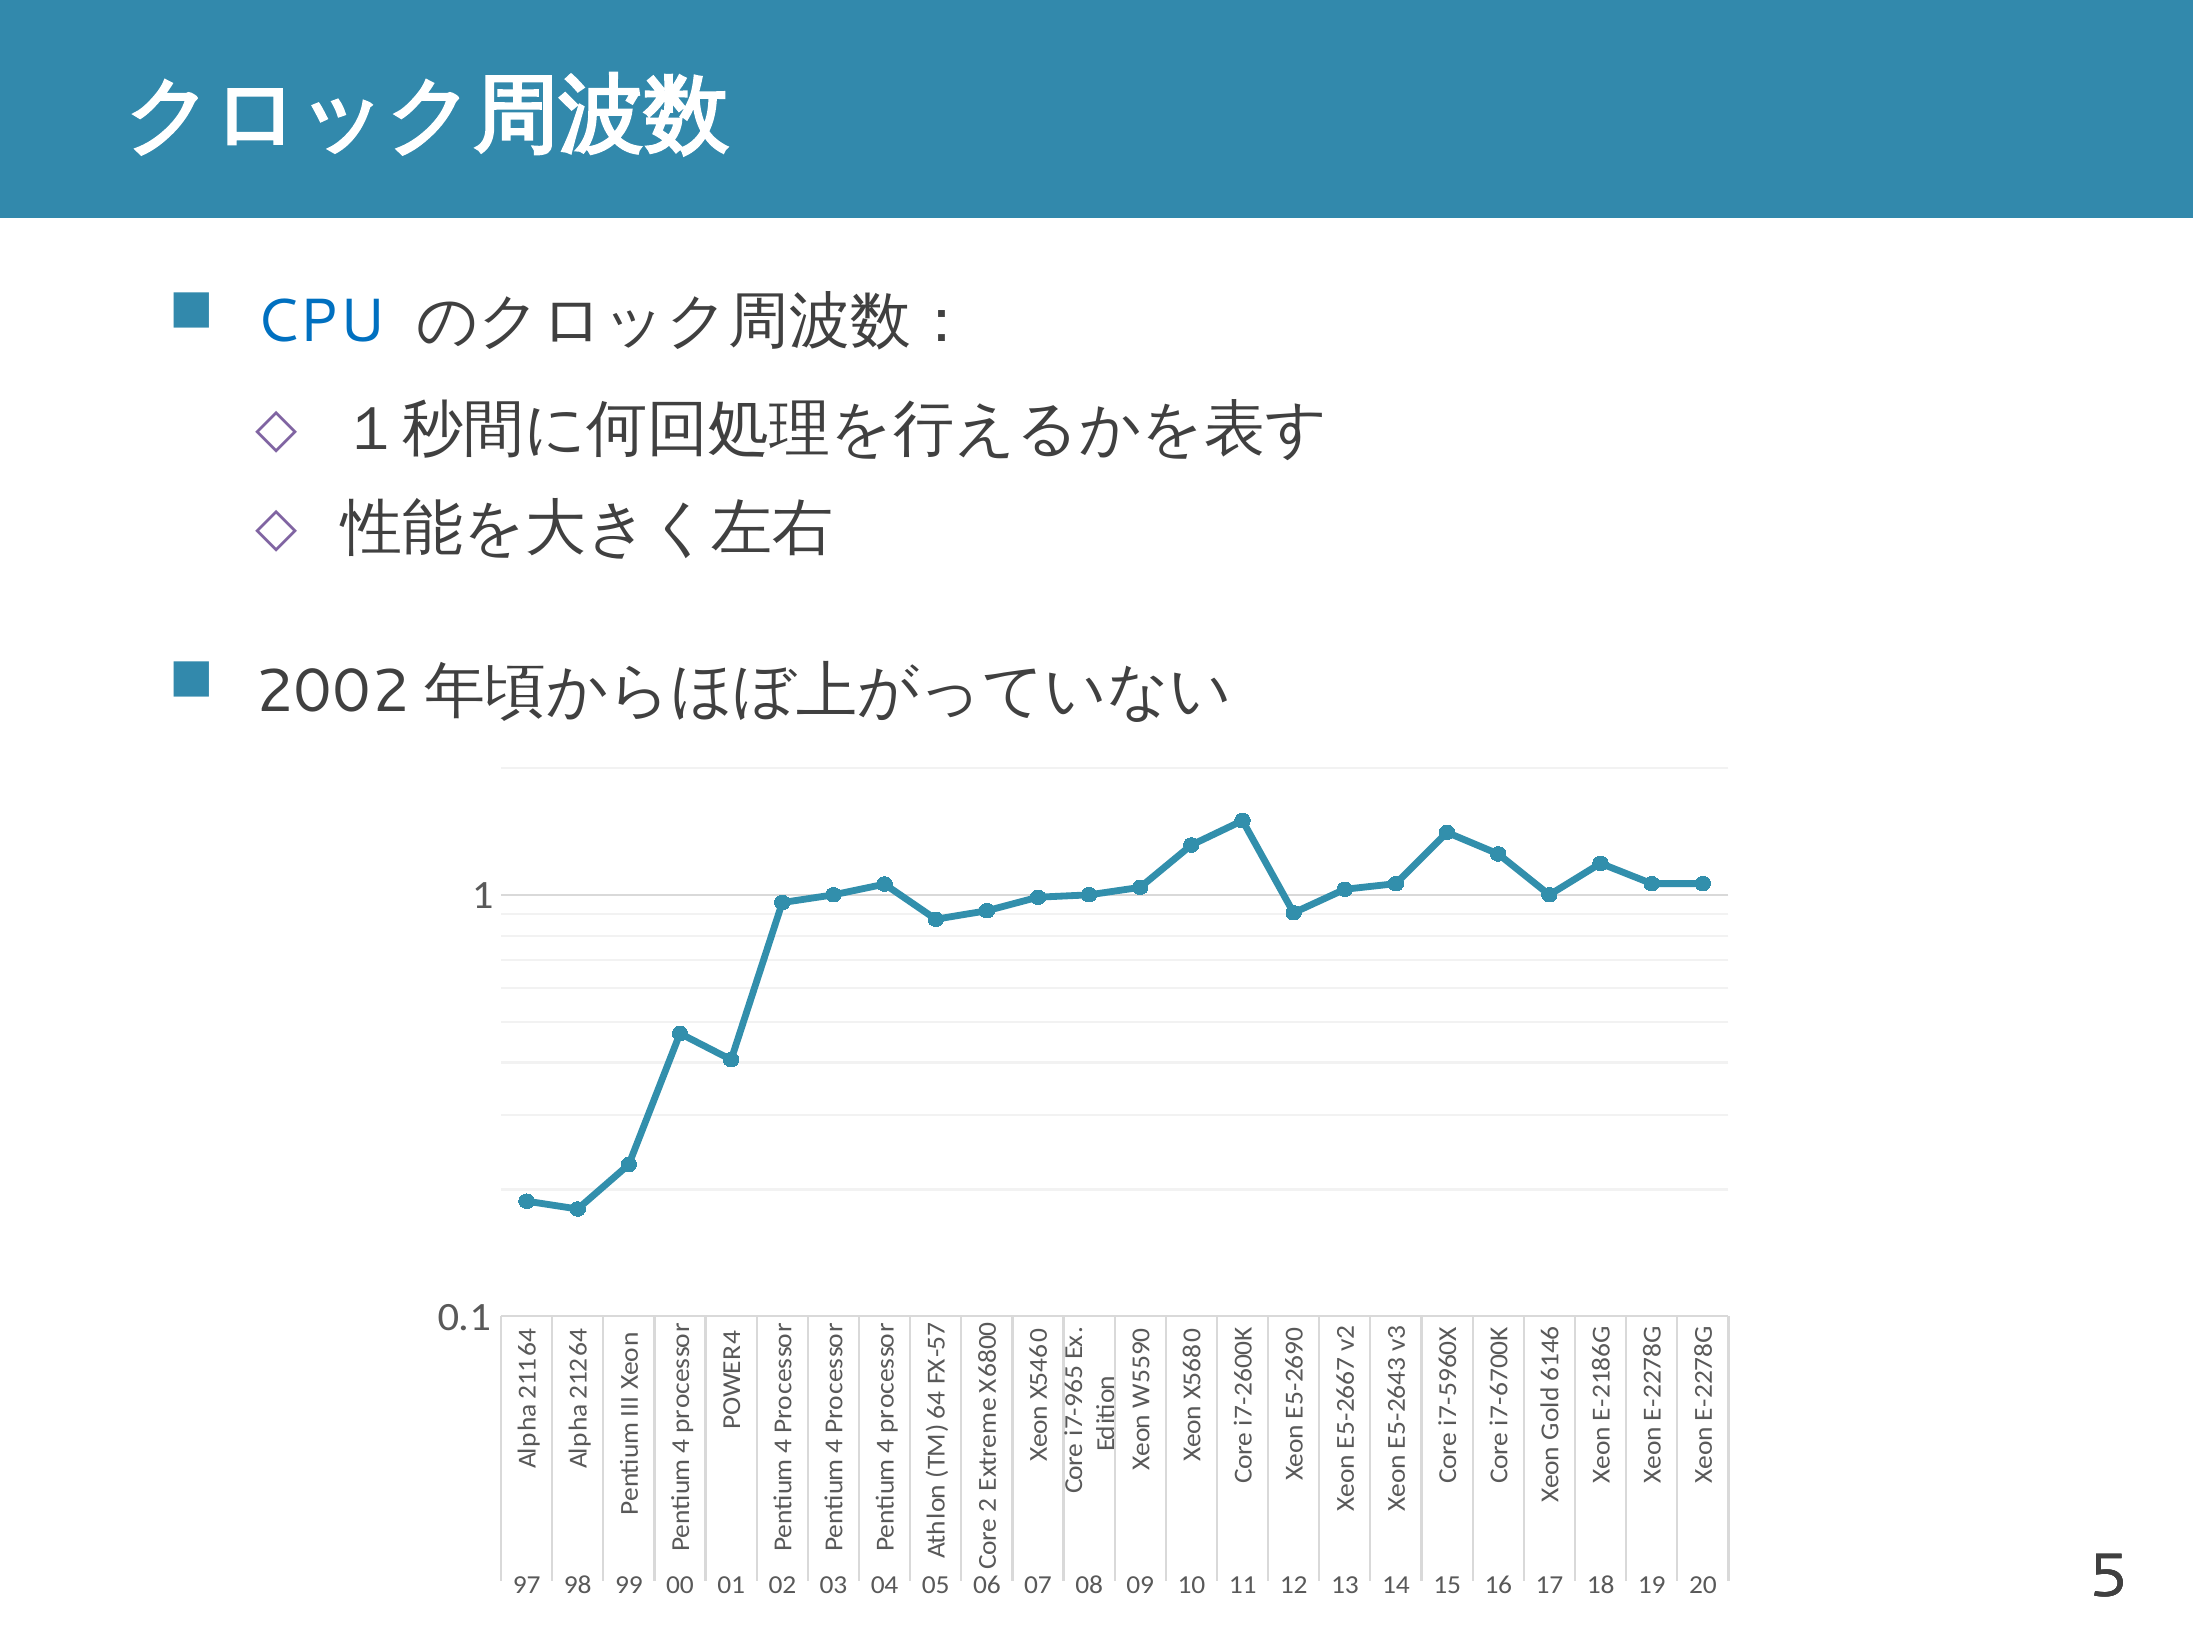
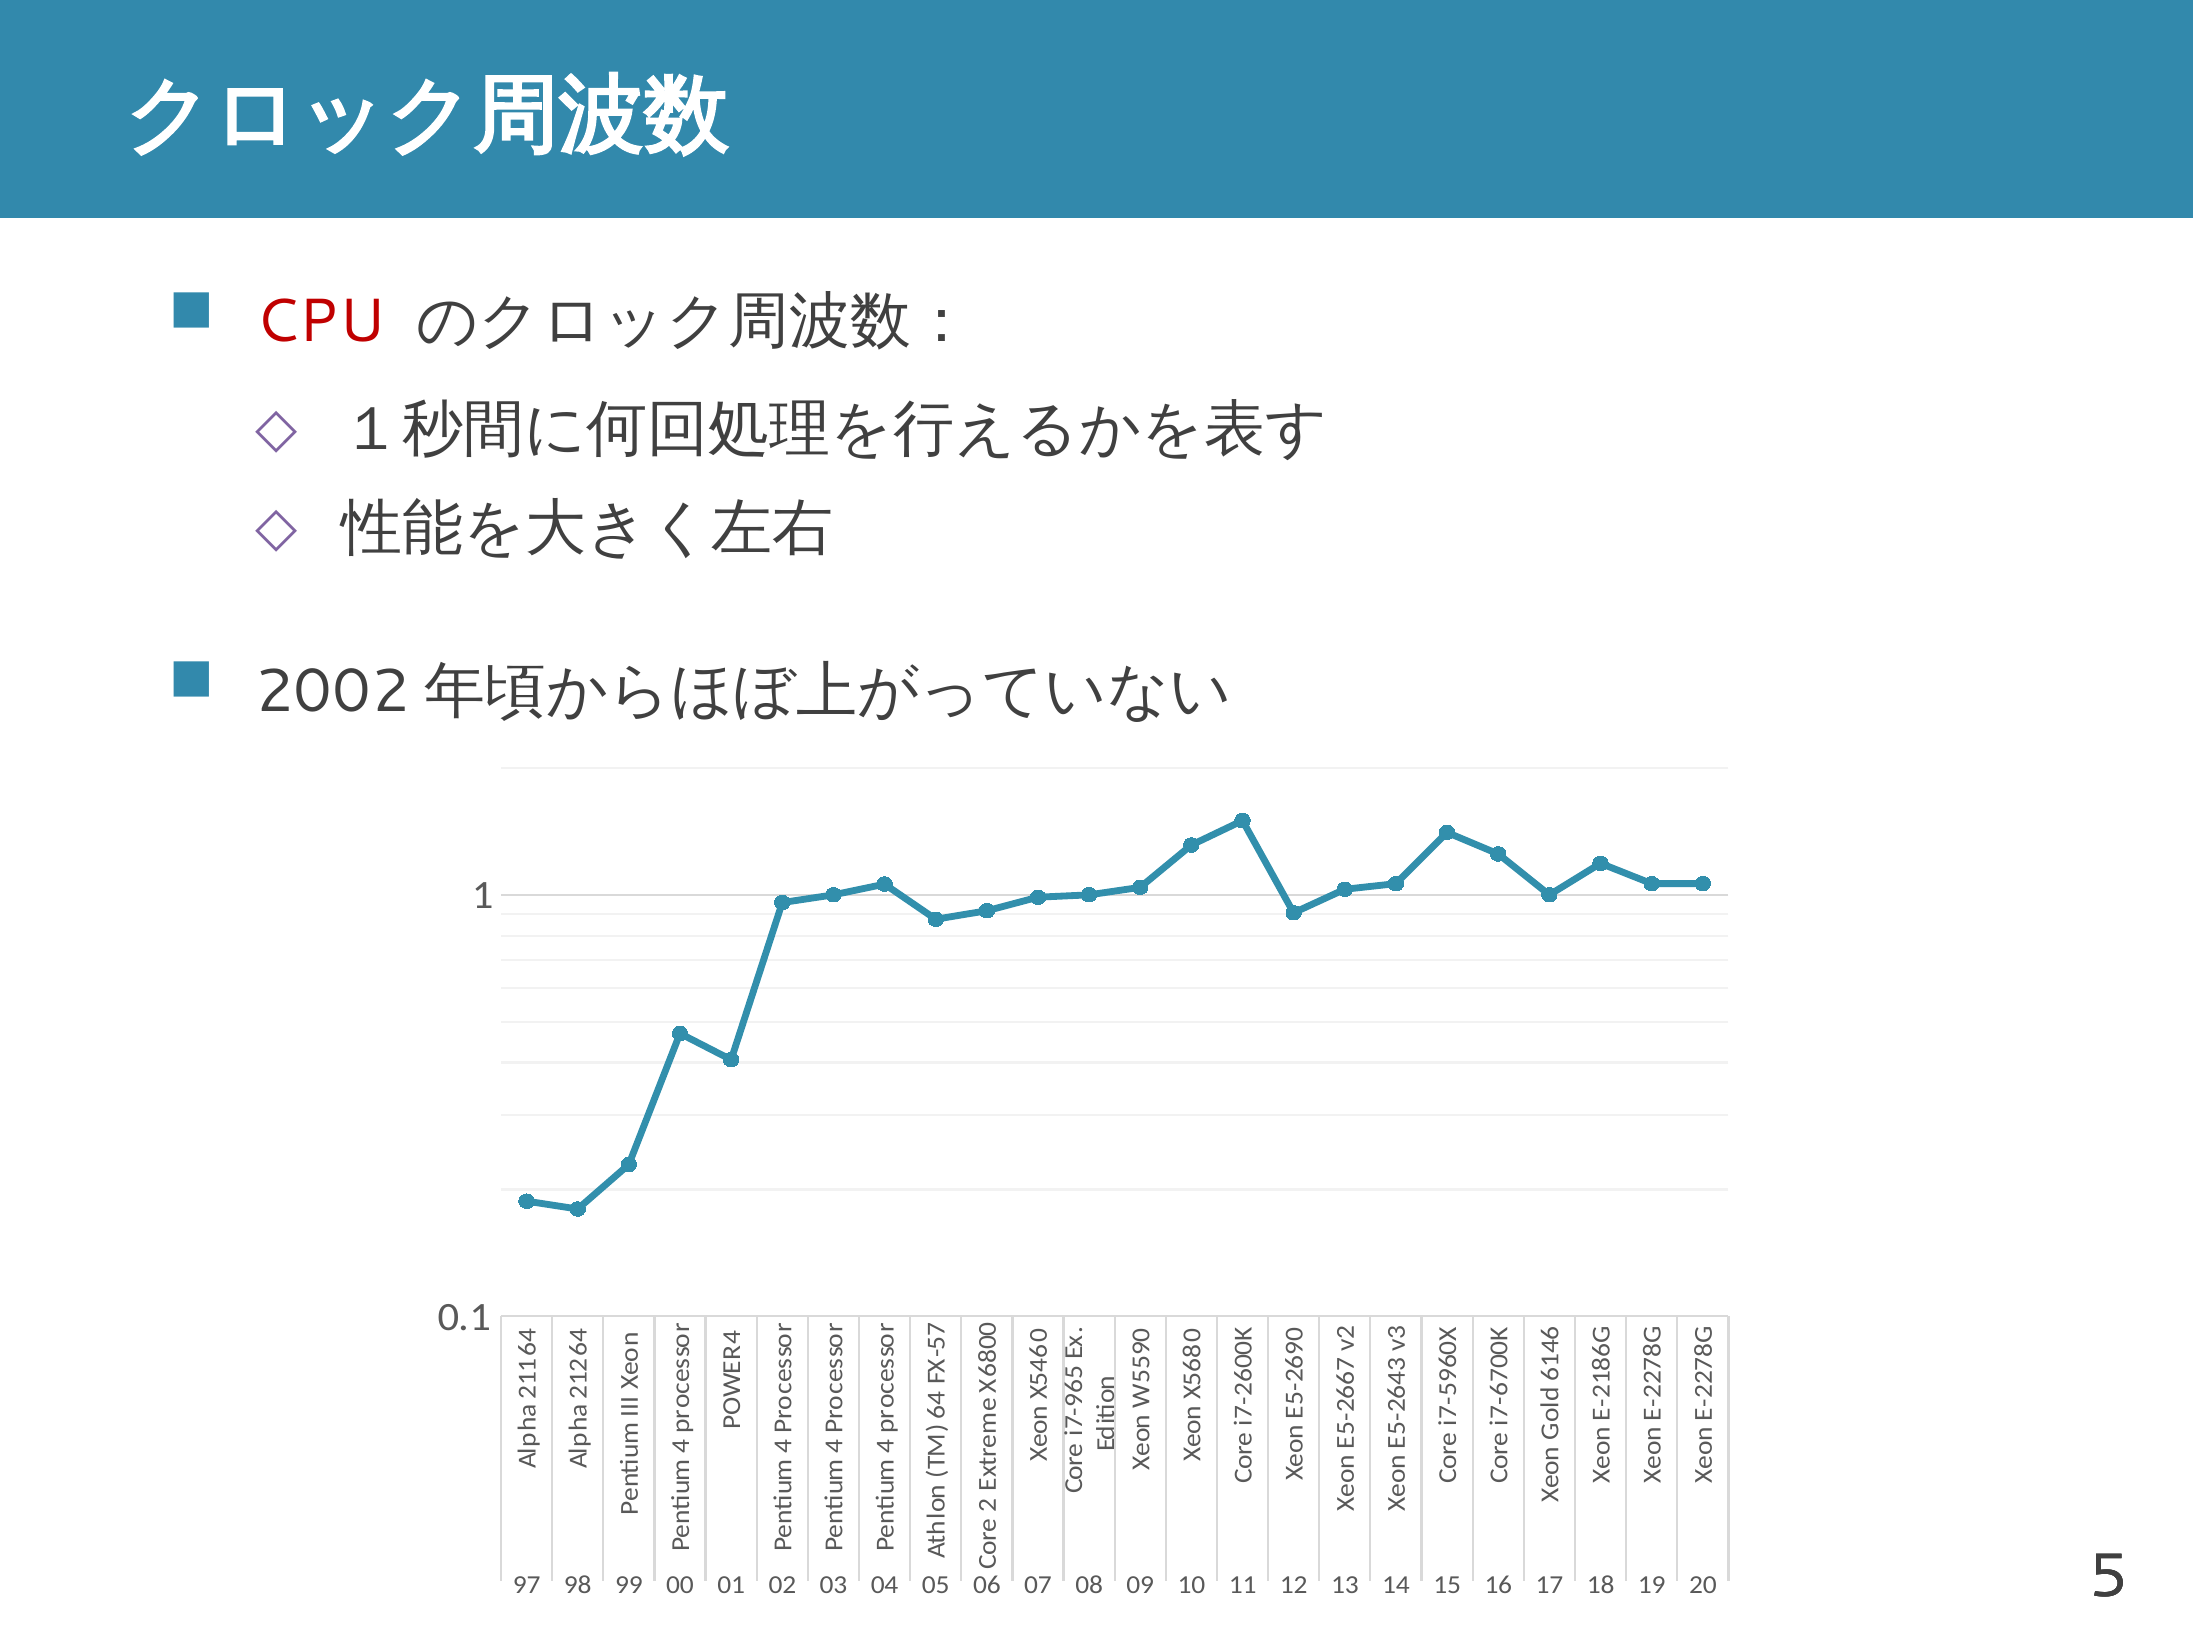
CPU colour: blue -> red (320, 322)
